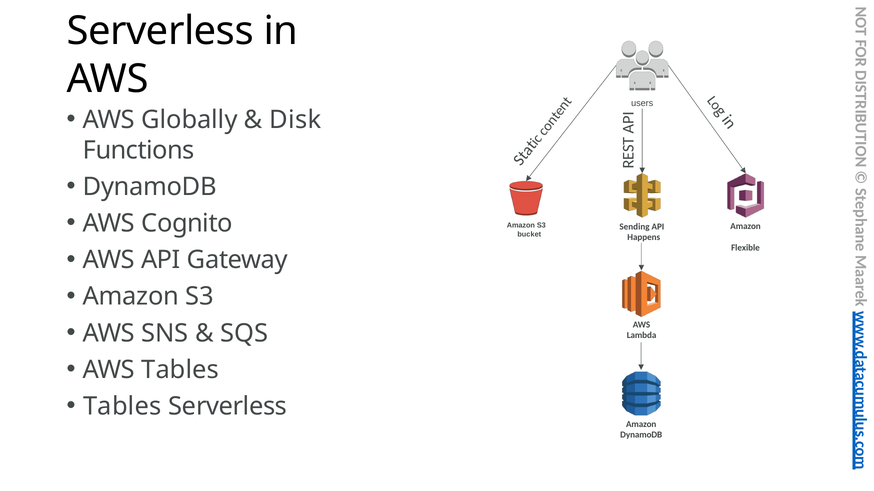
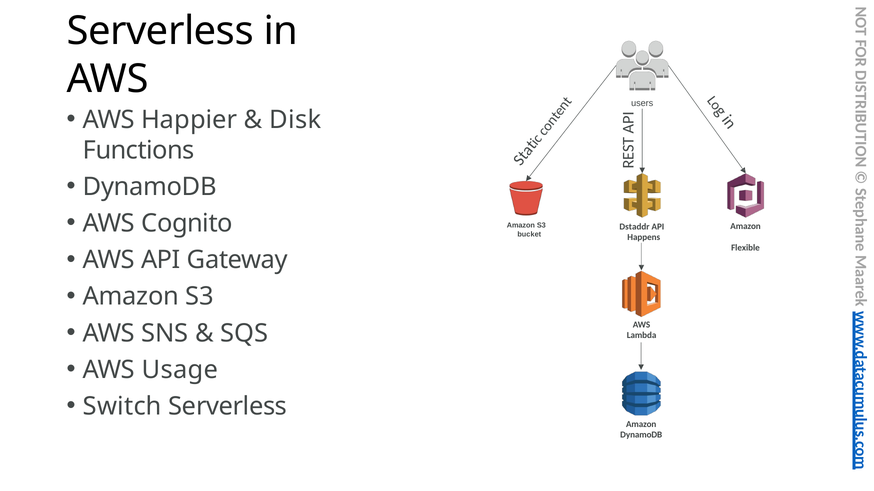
Globally: Globally -> Happier (189, 120)
Sending: Sending -> Dstaddr (635, 227)
AWS Tables: Tables -> Usage (180, 370)
Tables: Tables -> Switch (122, 407)
